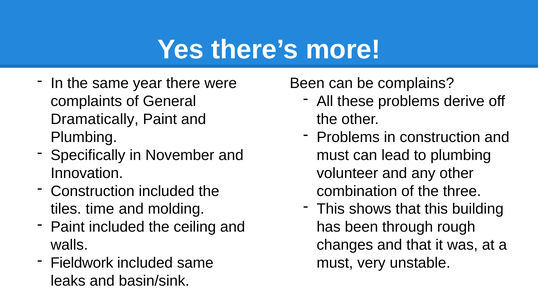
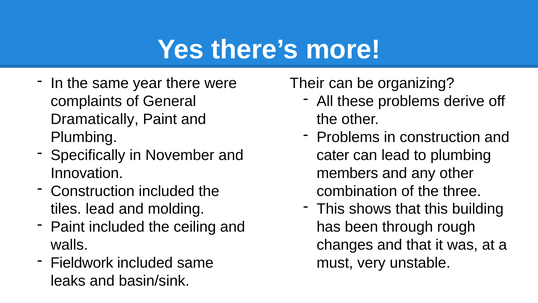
Been: Been -> Their (307, 83)
complains: complains -> organizing (416, 83)
must: must -> cater (333, 155)
volunteer: volunteer -> members (347, 173)
tiles time: time -> lead (100, 209)
